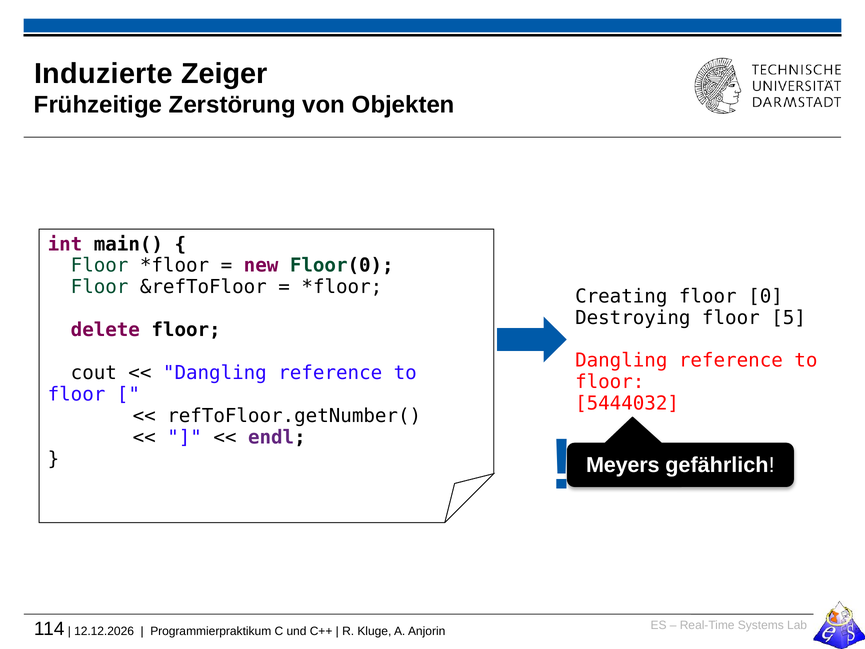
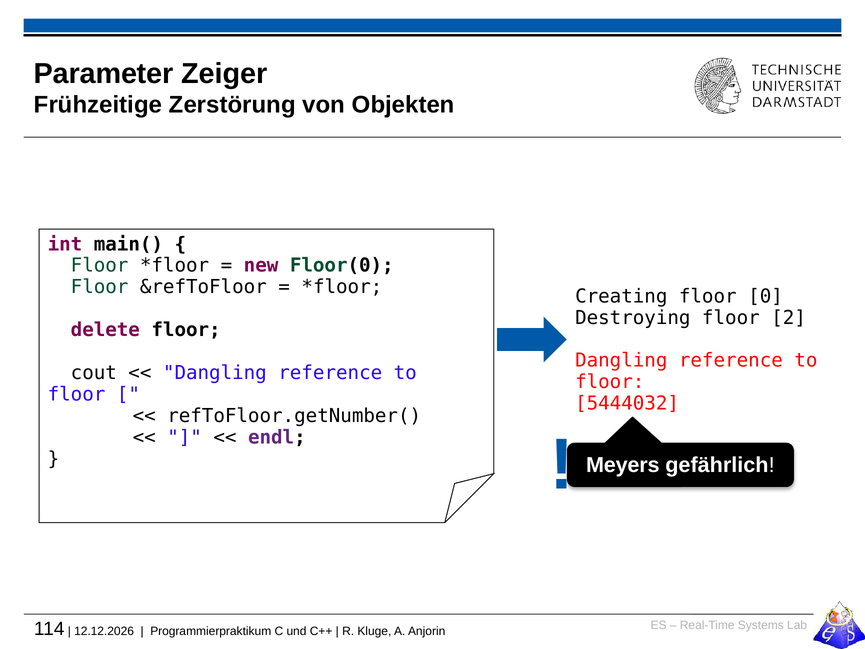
Induzierte: Induzierte -> Parameter (104, 73)
5: 5 -> 2 (789, 318)
